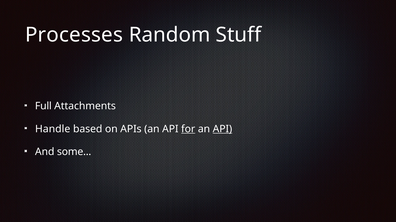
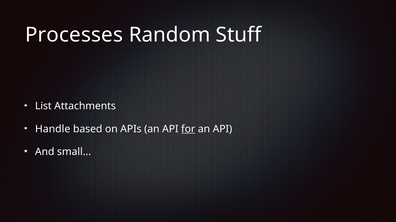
Full: Full -> List (43, 106)
API underline: present -> none (222, 129)
some: some -> small (74, 152)
